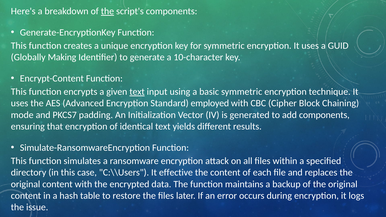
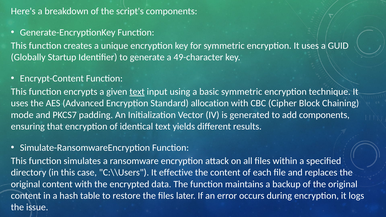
the underline: present -> none (107, 11)
Making: Making -> Startup (62, 57)
10-character: 10-character -> 49-character (198, 57)
employed: employed -> allocation (210, 103)
